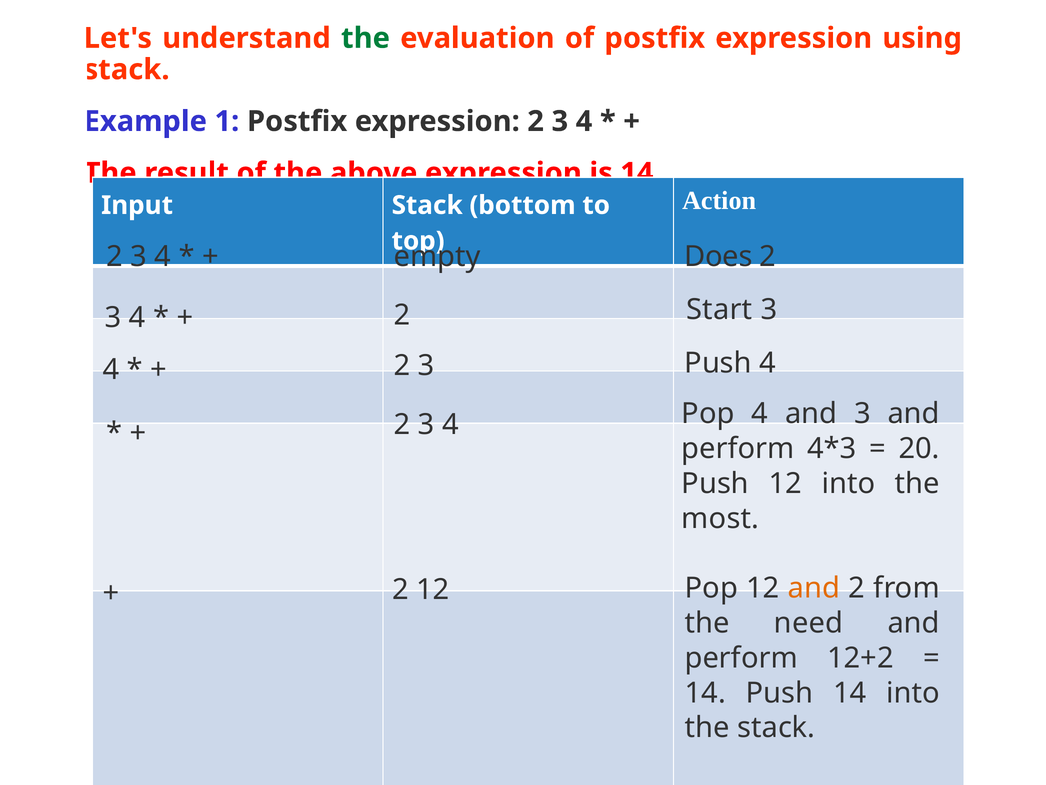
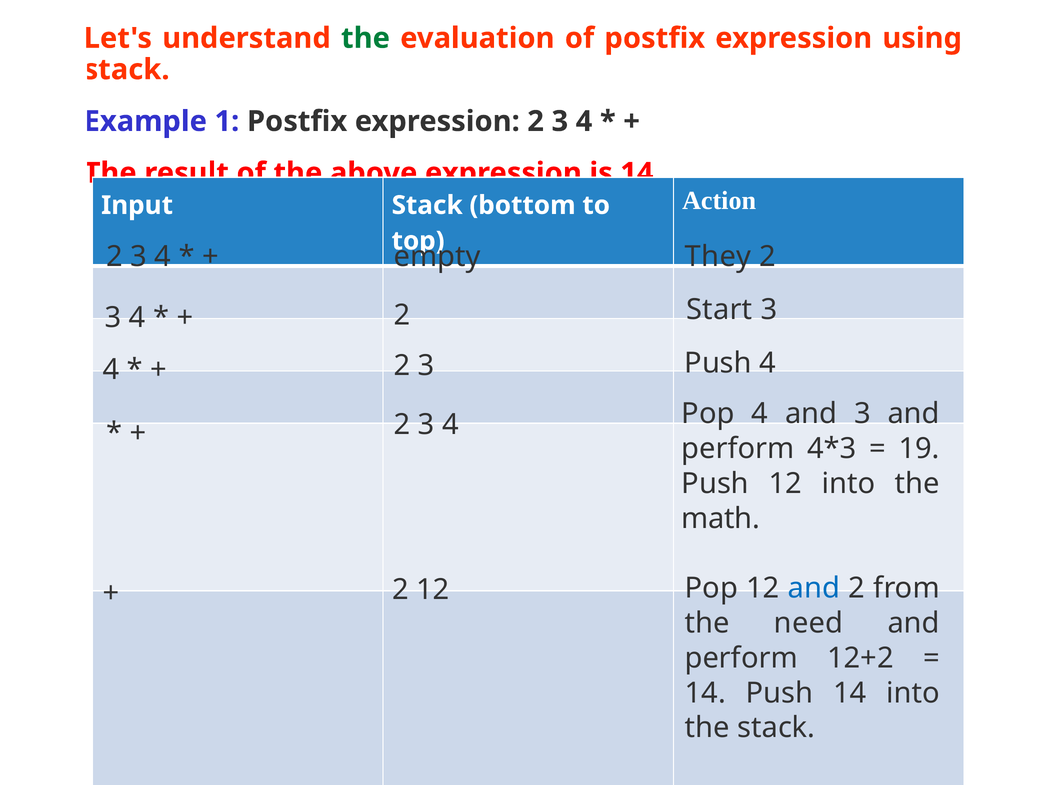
Does: Does -> They (718, 257)
20: 20 -> 19 (919, 449)
most: most -> math (721, 518)
and colour: orange -> blue (814, 588)
